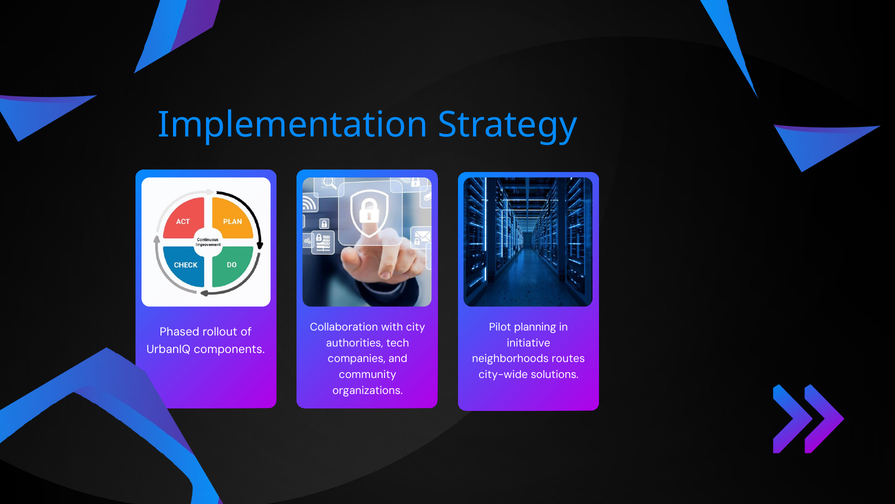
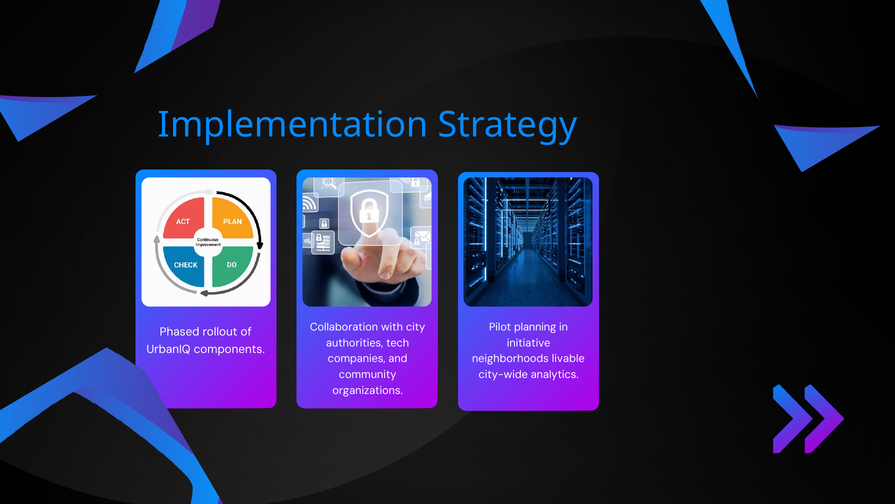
routes: routes -> livable (568, 358)
solutions: solutions -> analytics (555, 374)
